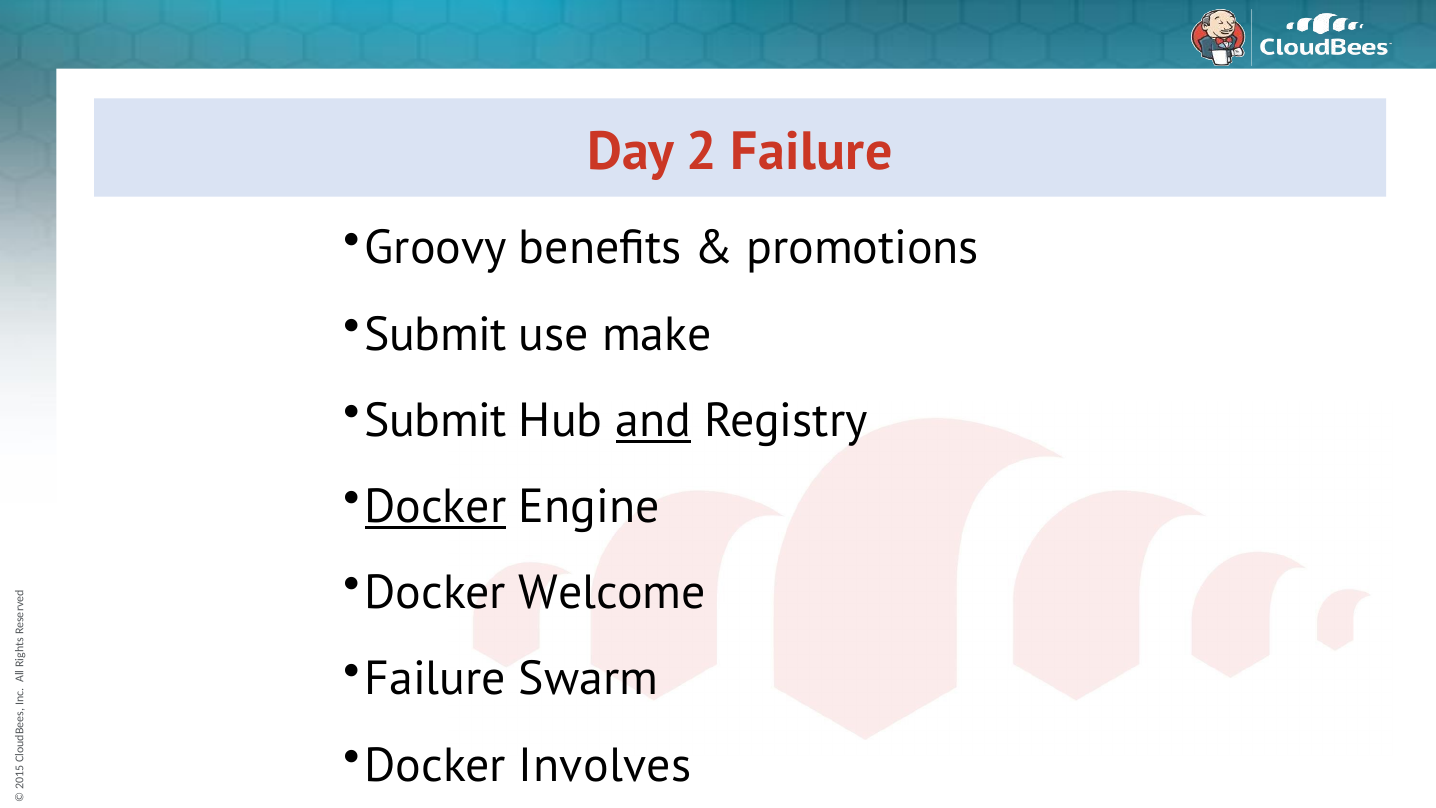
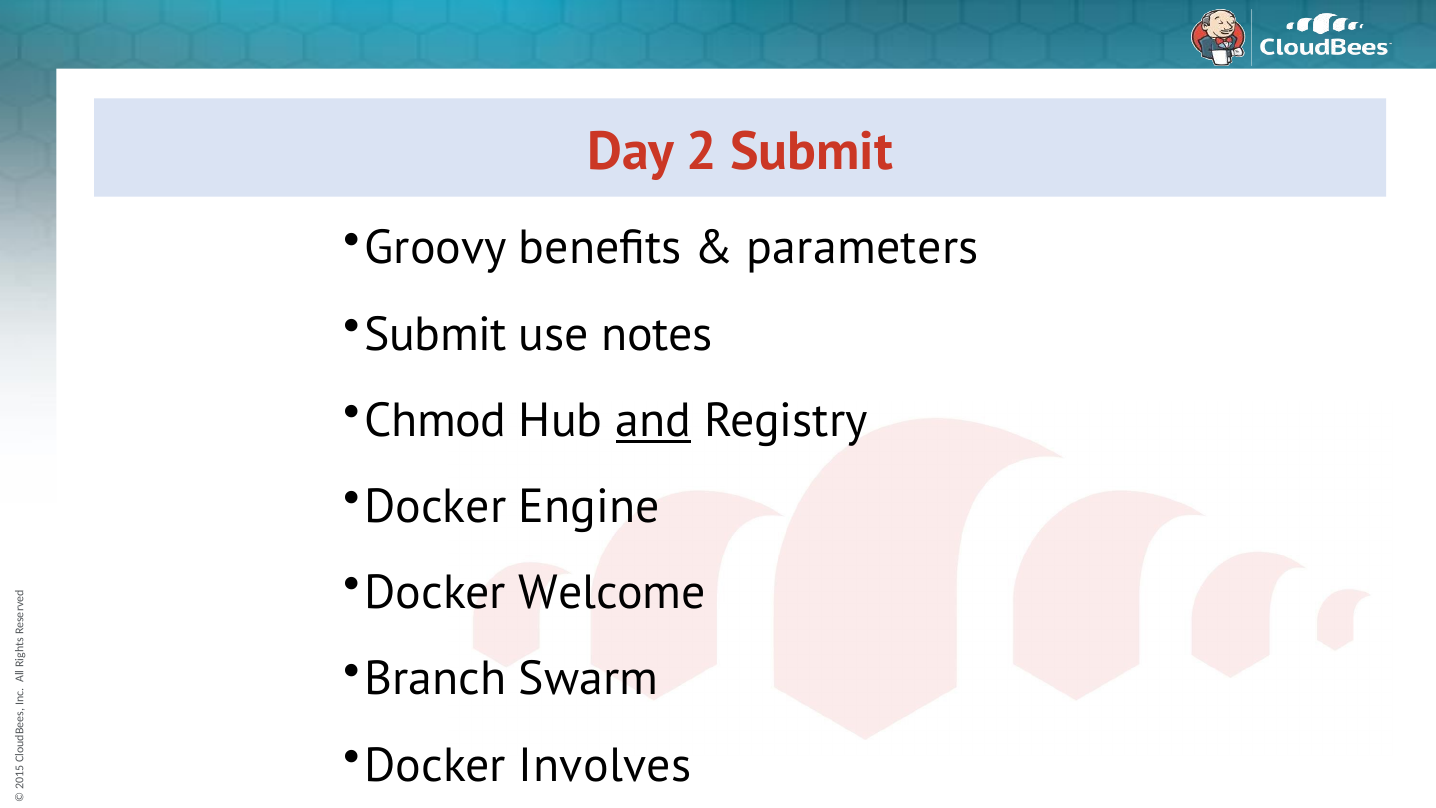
2 Failure: Failure -> Submit (812, 151)
promotions: promotions -> parameters (863, 248)
make: make -> notes (657, 334)
Submit: Submit -> Chmod (436, 420)
Docker underline: present -> none (435, 507)
Failure: Failure -> Branch (435, 679)
